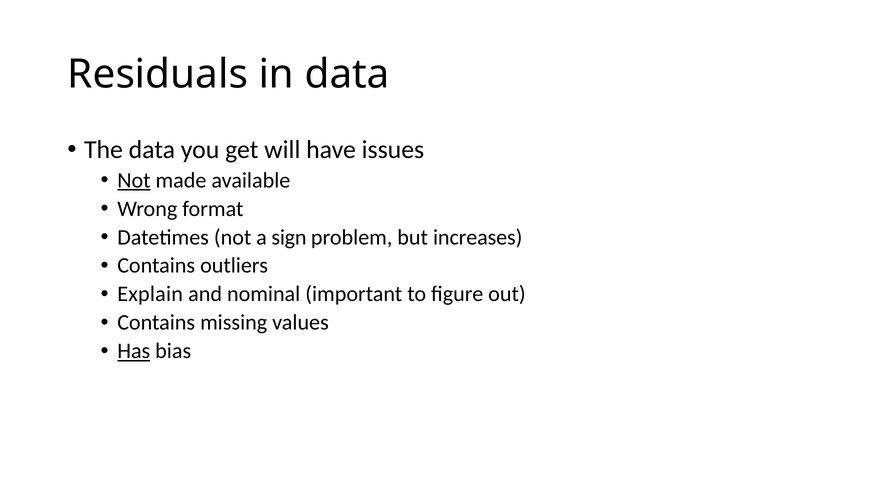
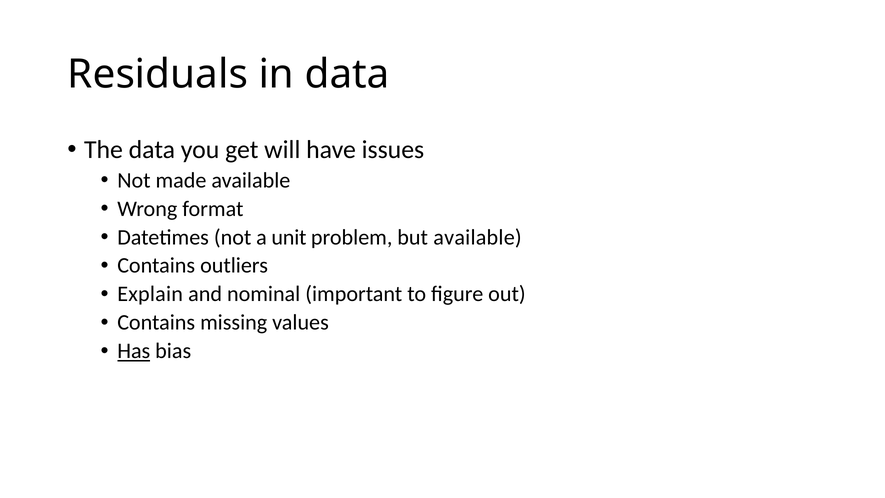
Not underline: present -> none (134, 180)
sign: sign -> unit (289, 237)
but increases: increases -> available (478, 237)
